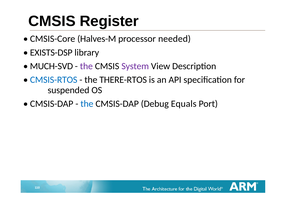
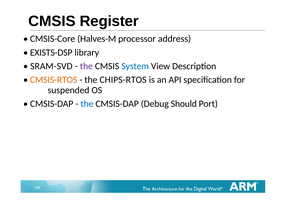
needed: needed -> address (175, 39)
MUCH-SVD: MUCH-SVD -> SRAM-SVD (51, 66)
System colour: purple -> blue (135, 66)
CMSIS-RTOS colour: blue -> orange (54, 80)
THERE-RTOS: THERE-RTOS -> CHIPS-RTOS (123, 80)
Equals: Equals -> Should (184, 104)
